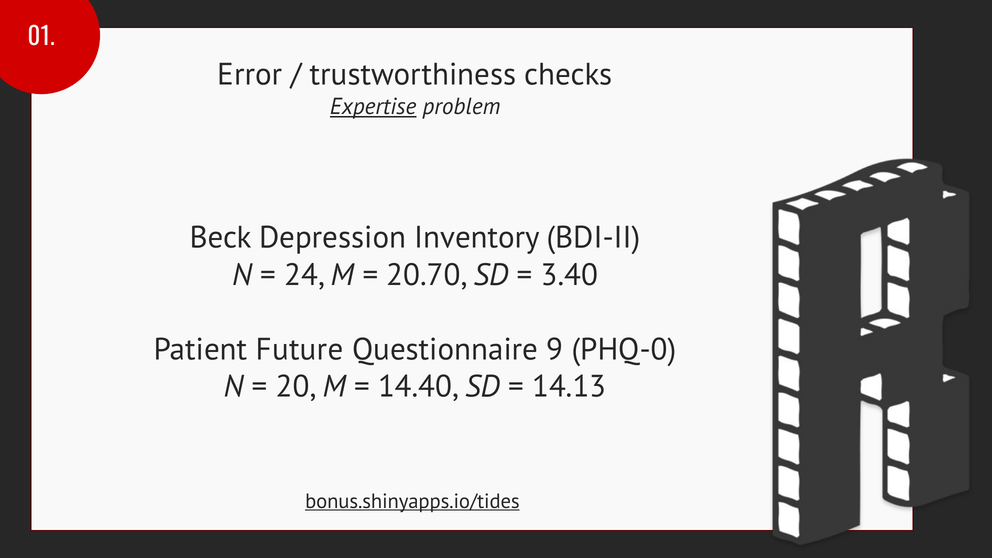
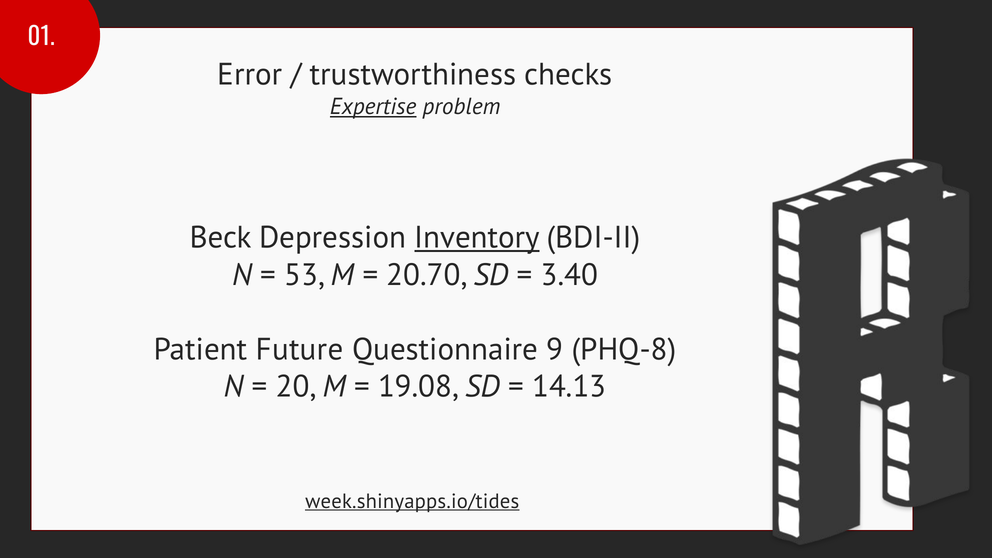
Inventory underline: none -> present (477, 238)
24: 24 -> 53 (305, 275)
PHQ-0: PHQ-0 -> PHQ-8 (624, 349)
14.40: 14.40 -> 19.08 (419, 387)
bonus.shinyapps.io/tides: bonus.shinyapps.io/tides -> week.shinyapps.io/tides (412, 501)
